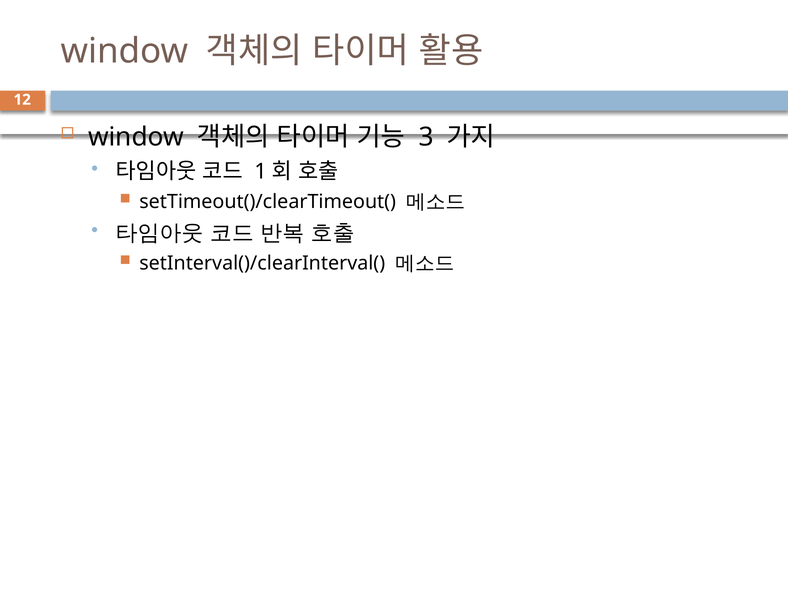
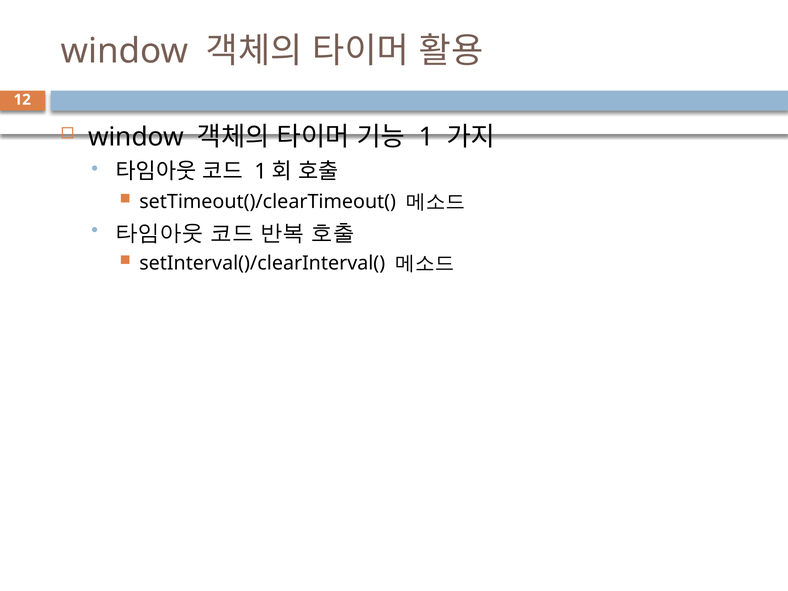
3: 3 -> 1 (426, 137)
